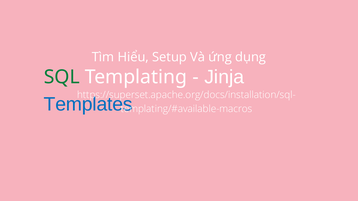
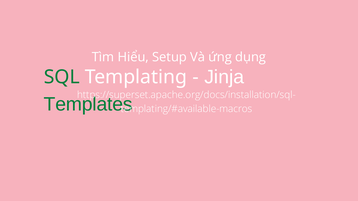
Templates colour: blue -> green (88, 104)
